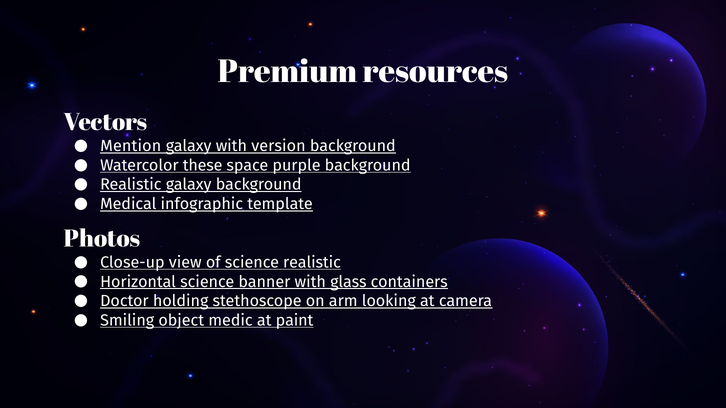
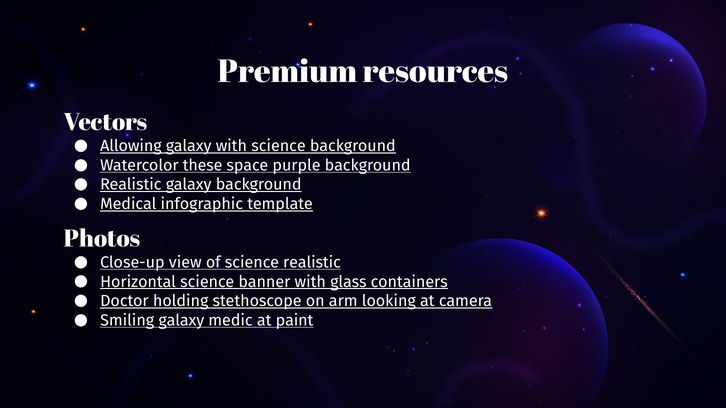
Mention: Mention -> Allowing (131, 146)
with version: version -> science (279, 146)
Smiling object: object -> galaxy (181, 321)
